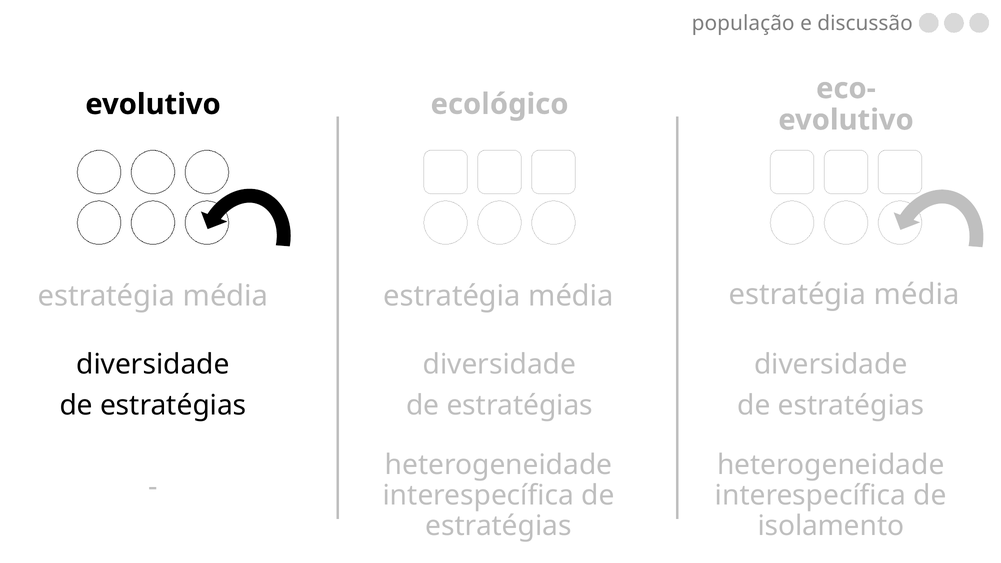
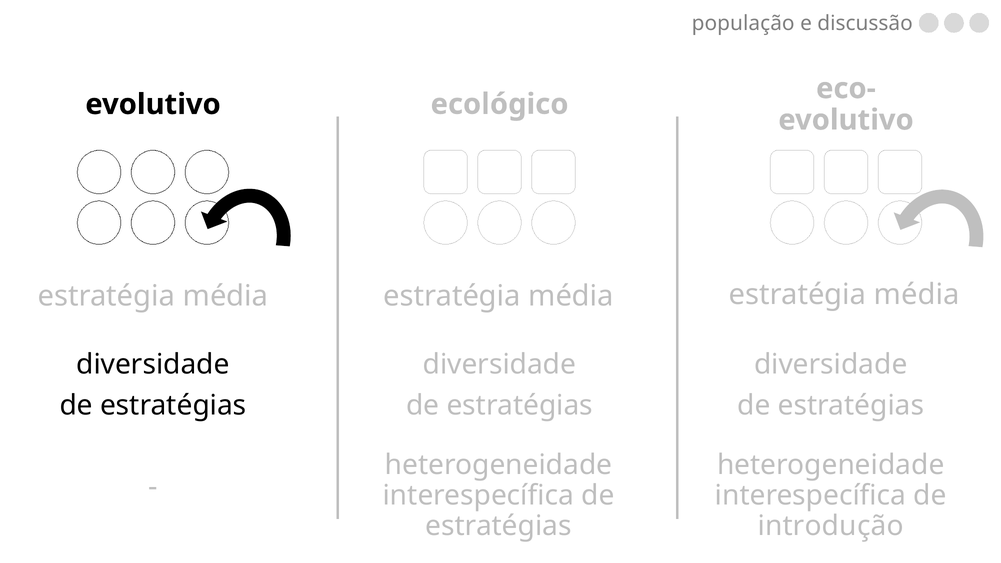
isolamento: isolamento -> introdução (831, 526)
